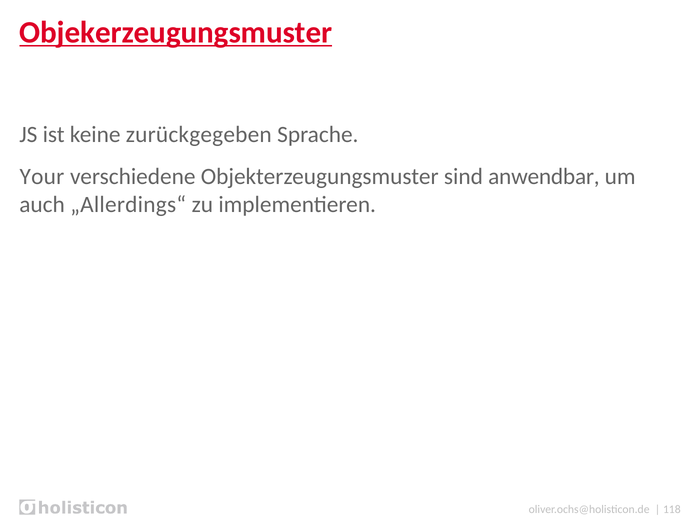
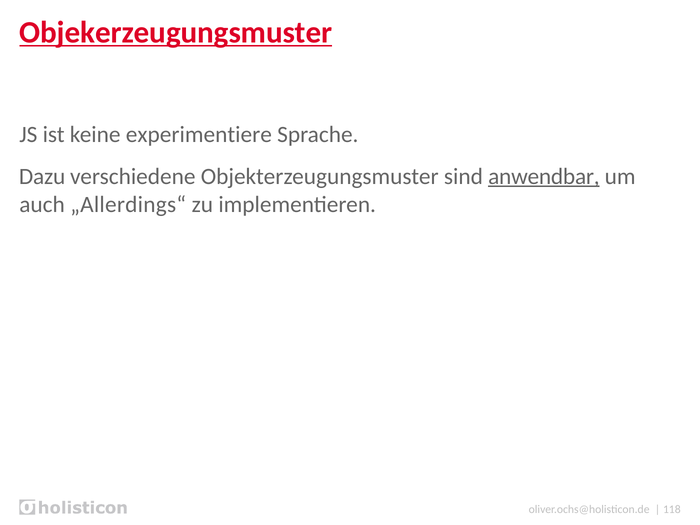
zurückgegeben: zurückgegeben -> experimentiere (199, 135)
Your: Your -> Dazu (42, 176)
anwendbar underline: none -> present (544, 176)
